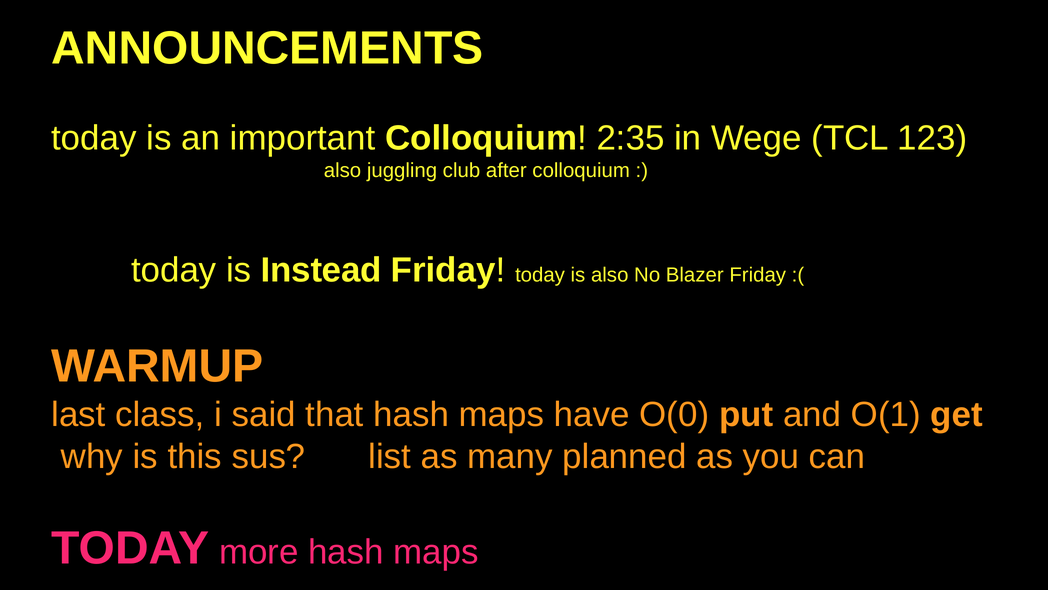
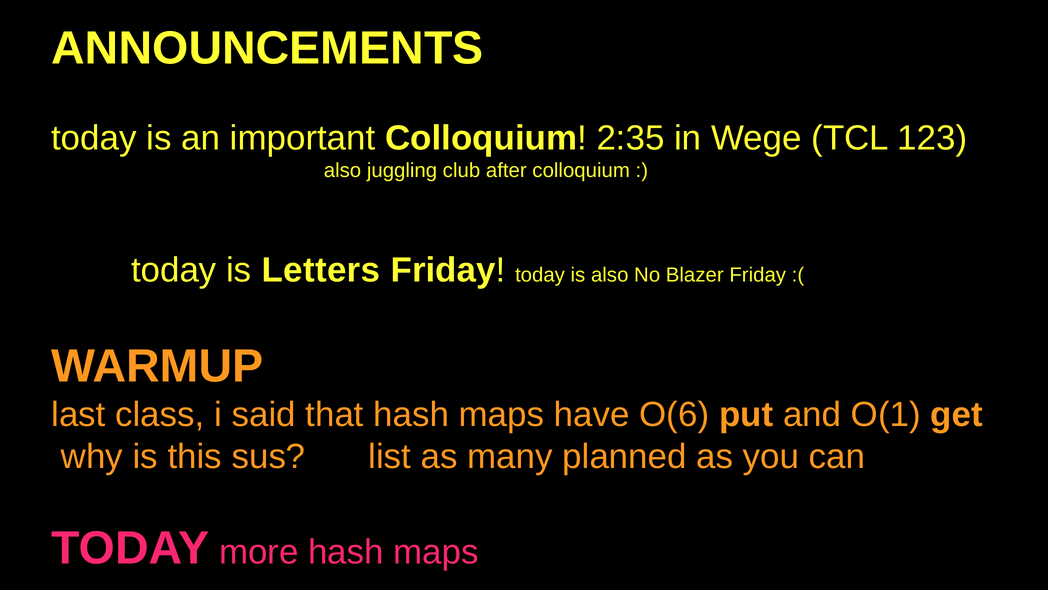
Instead: Instead -> Letters (321, 270)
O(0: O(0 -> O(6 (674, 414)
